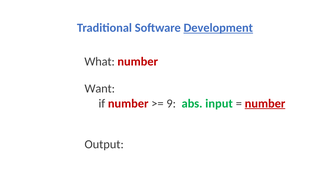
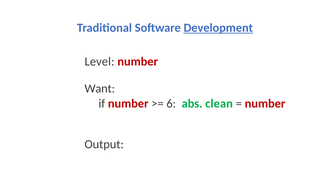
What: What -> Level (99, 62)
9: 9 -> 6 (171, 104)
input: input -> clean (219, 104)
number underline: present -> none (265, 104)
